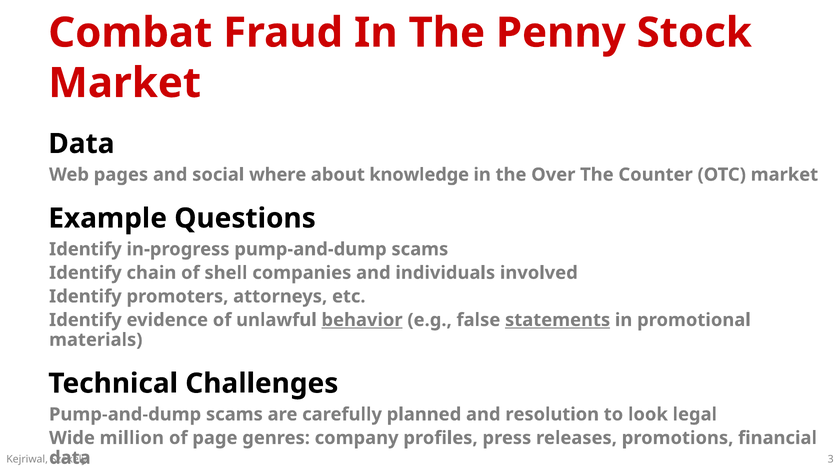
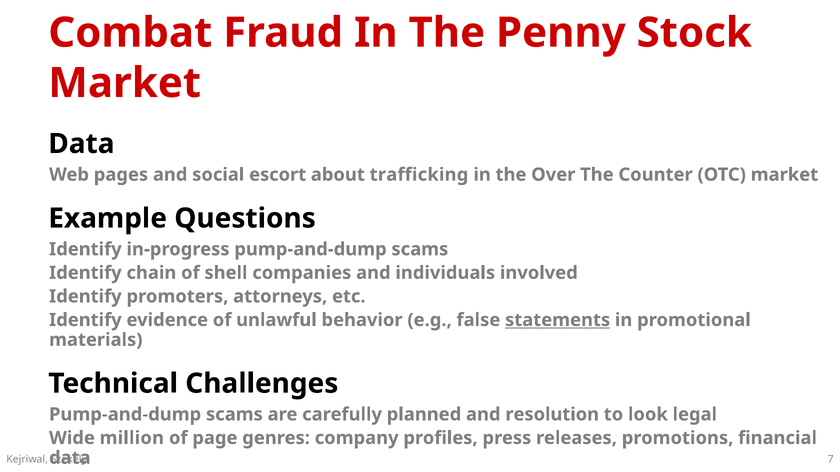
where: where -> escort (278, 175)
knowledge: knowledge -> trafficking (419, 175)
behavior underline: present -> none (362, 320)
3: 3 -> 7 (831, 460)
